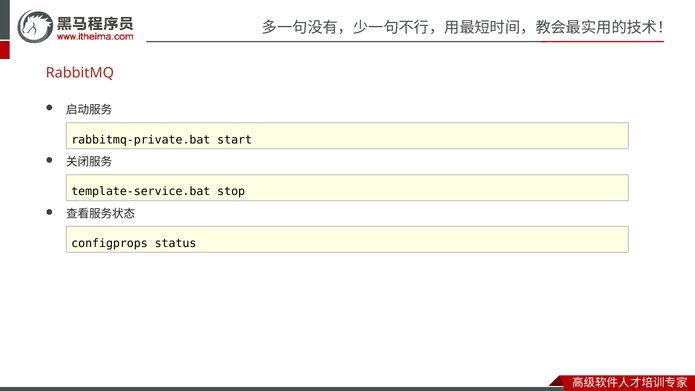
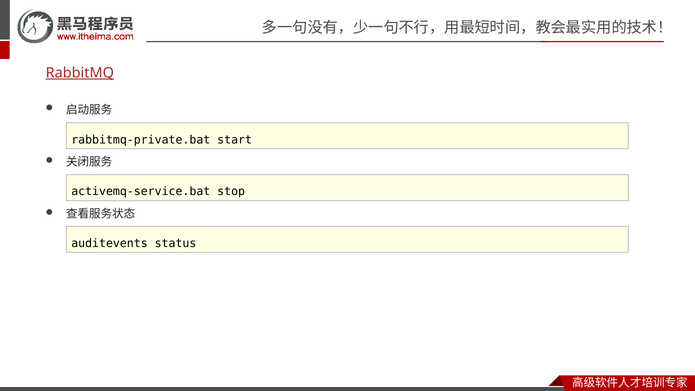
RabbitMQ underline: none -> present (80, 73)
template-service.bat: template-service.bat -> activemq-service.bat (141, 192)
configprops: configprops -> auditevents (109, 243)
